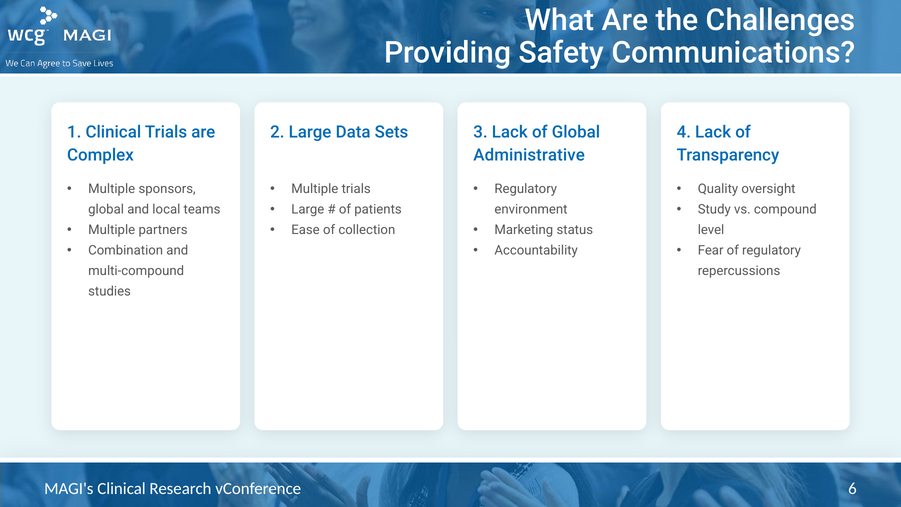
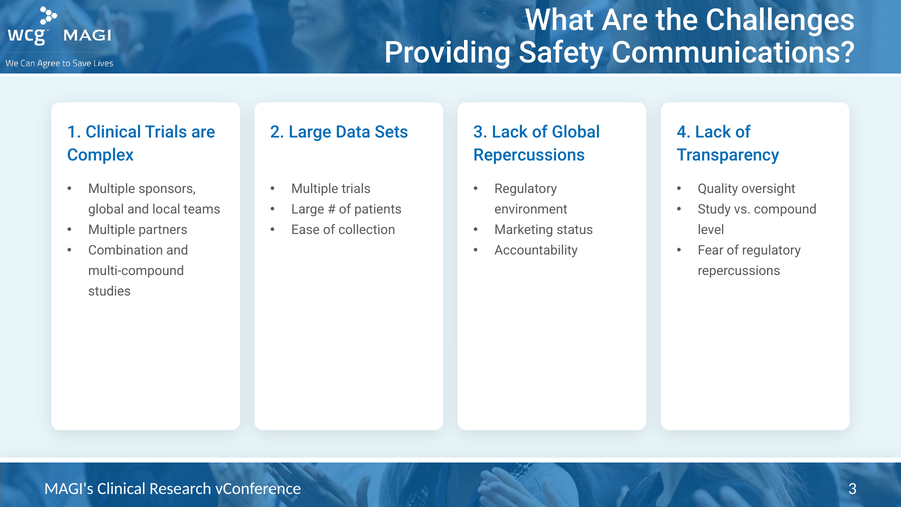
Administrative: Administrative -> Repercussions (529, 155)
6: 6 -> 3 (852, 488)
